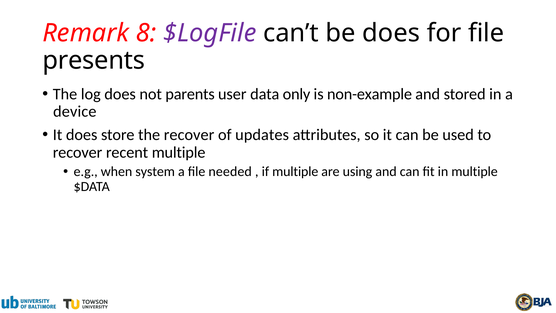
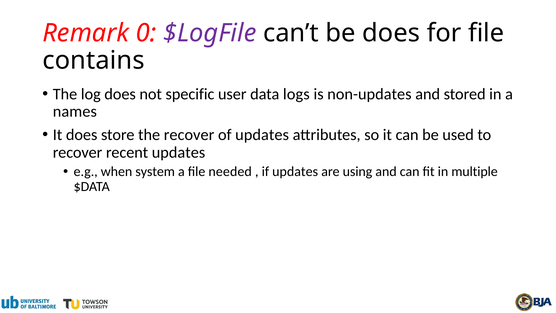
8: 8 -> 0 (146, 33)
presents: presents -> contains (94, 60)
parents: parents -> specific (190, 94)
only: only -> logs (296, 94)
non-example: non-example -> non-updates (369, 94)
device: device -> names (75, 112)
recent multiple: multiple -> updates (178, 152)
if multiple: multiple -> updates (295, 172)
